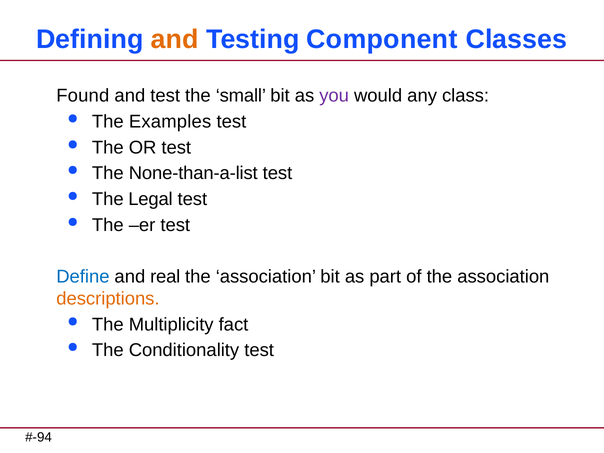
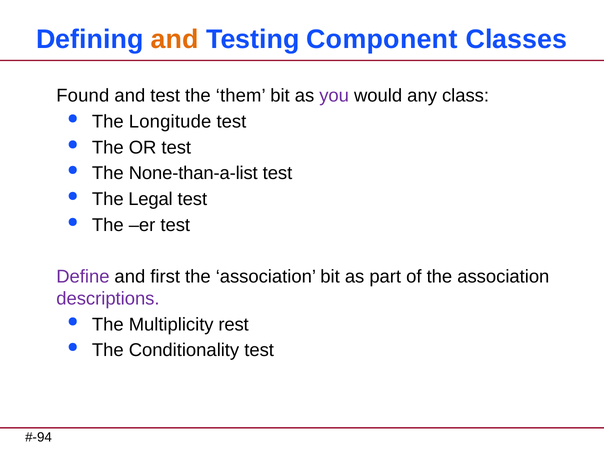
small: small -> them (241, 96)
Examples: Examples -> Longitude (170, 122)
Define colour: blue -> purple (83, 277)
real: real -> first (165, 277)
descriptions colour: orange -> purple (108, 299)
fact: fact -> rest (234, 325)
